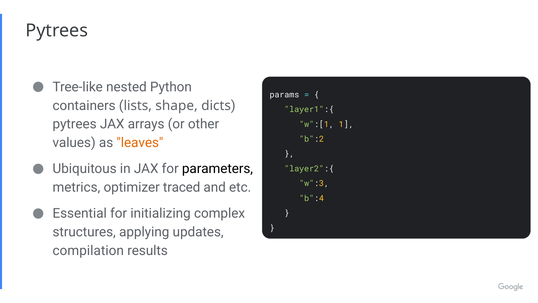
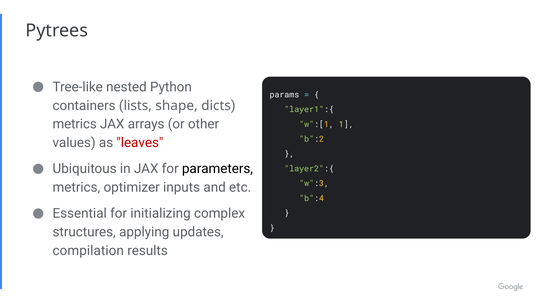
pytrees: pytrees -> metrics (75, 124)
leaves colour: orange -> red (140, 143)
traced: traced -> inputs (182, 187)
